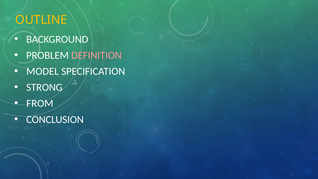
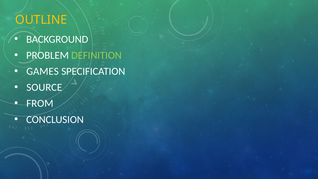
DEFINITION colour: pink -> light green (96, 55)
MODEL: MODEL -> GAMES (43, 71)
STRONG: STRONG -> SOURCE (44, 87)
